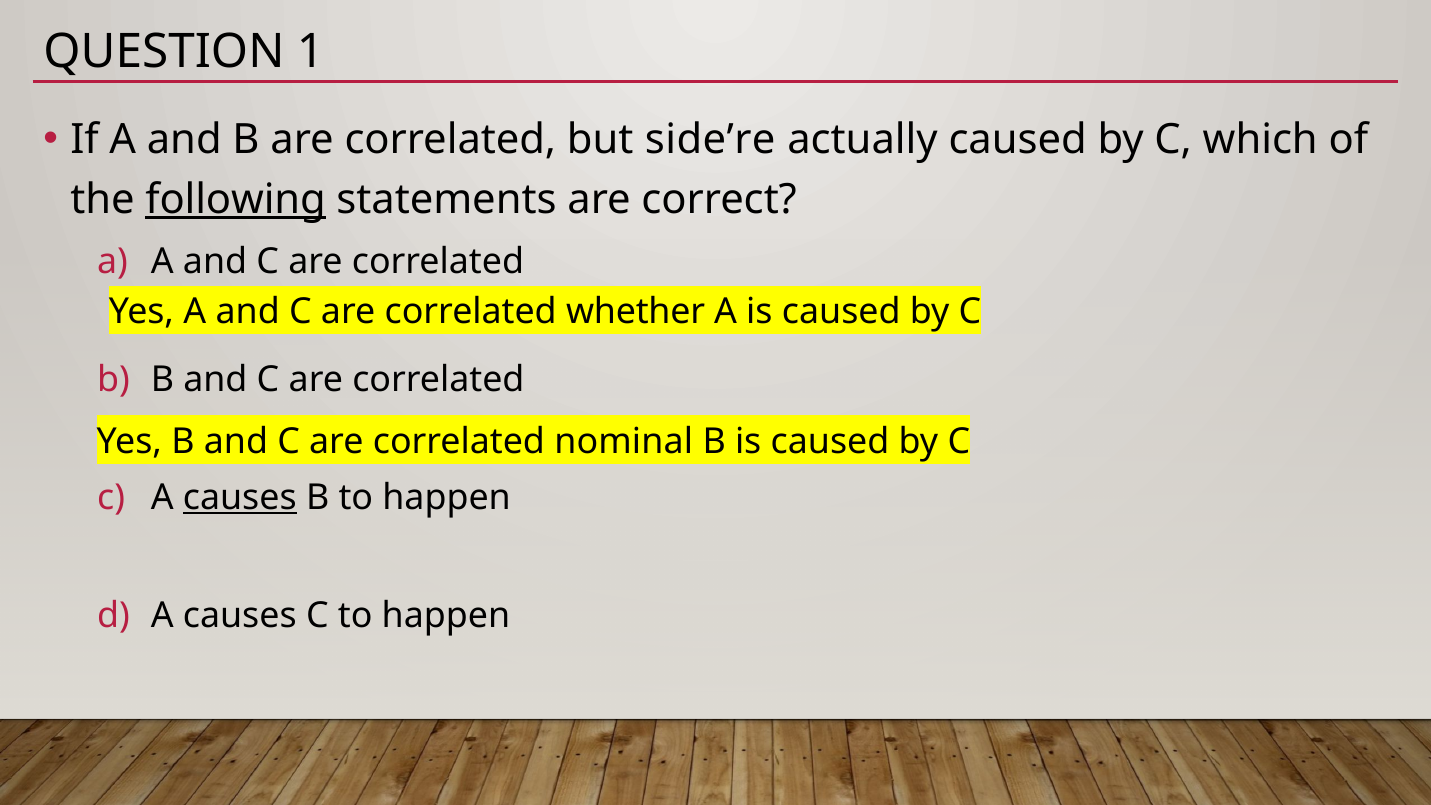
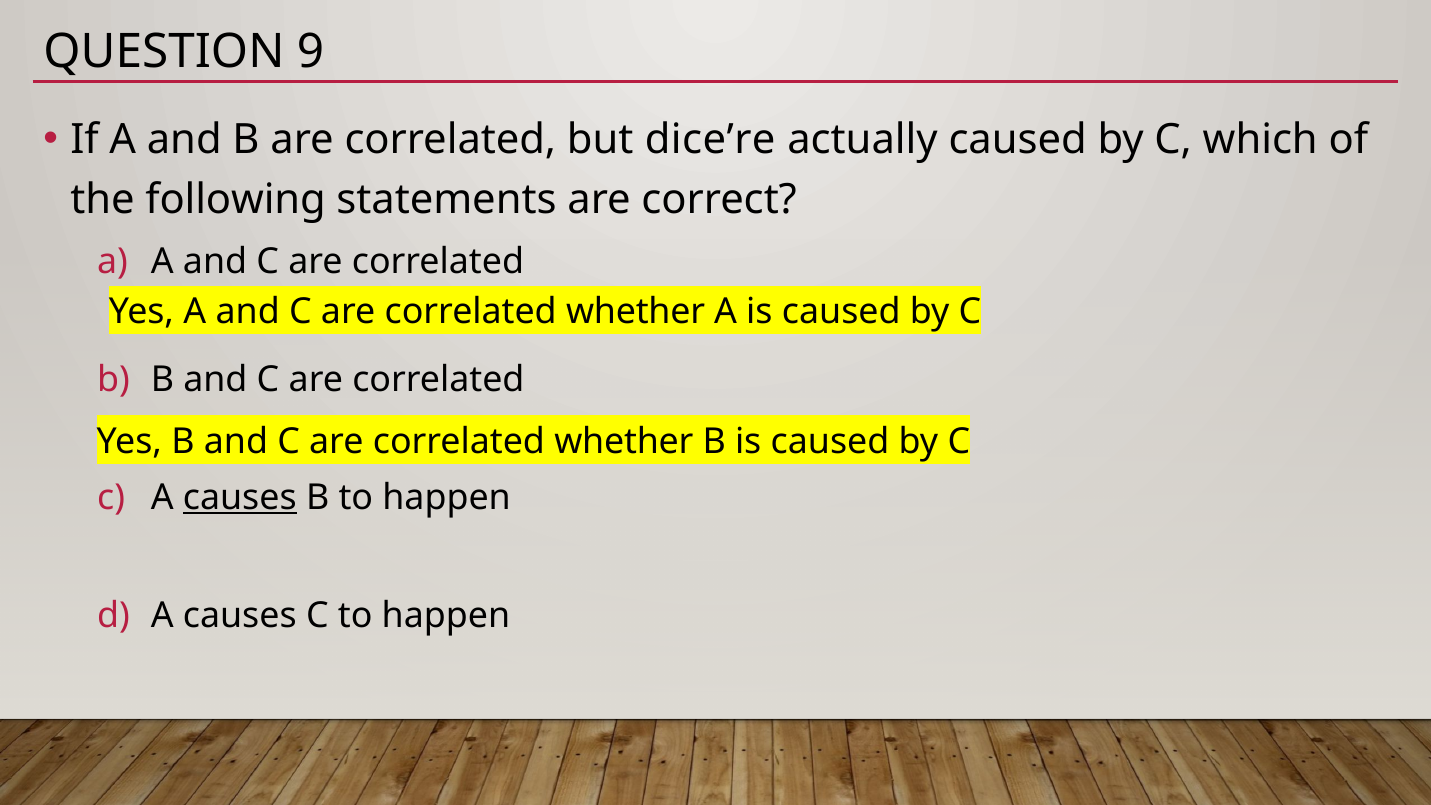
1: 1 -> 9 (311, 52)
side’re: side’re -> dice’re (710, 140)
following underline: present -> none (236, 200)
nominal: nominal -> whether (624, 442)
